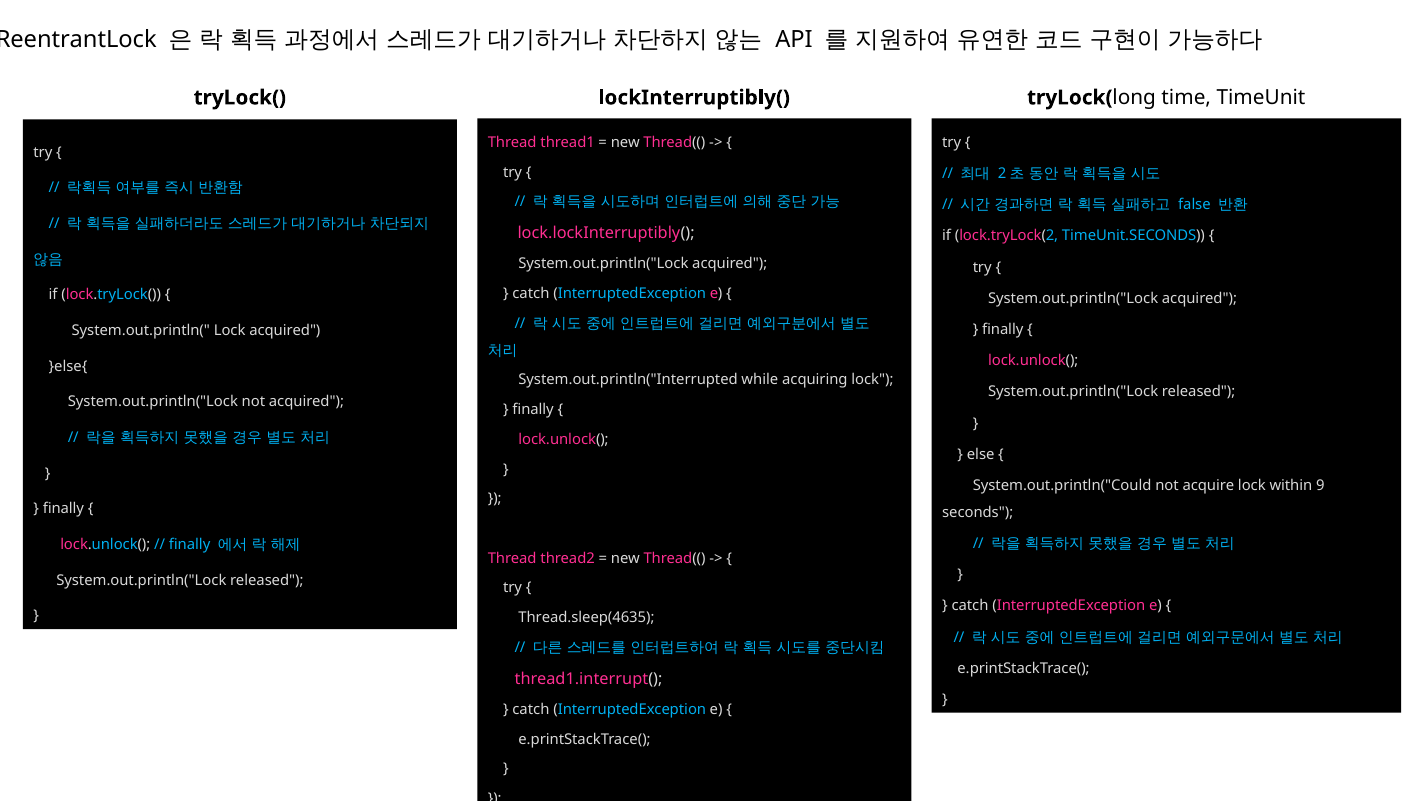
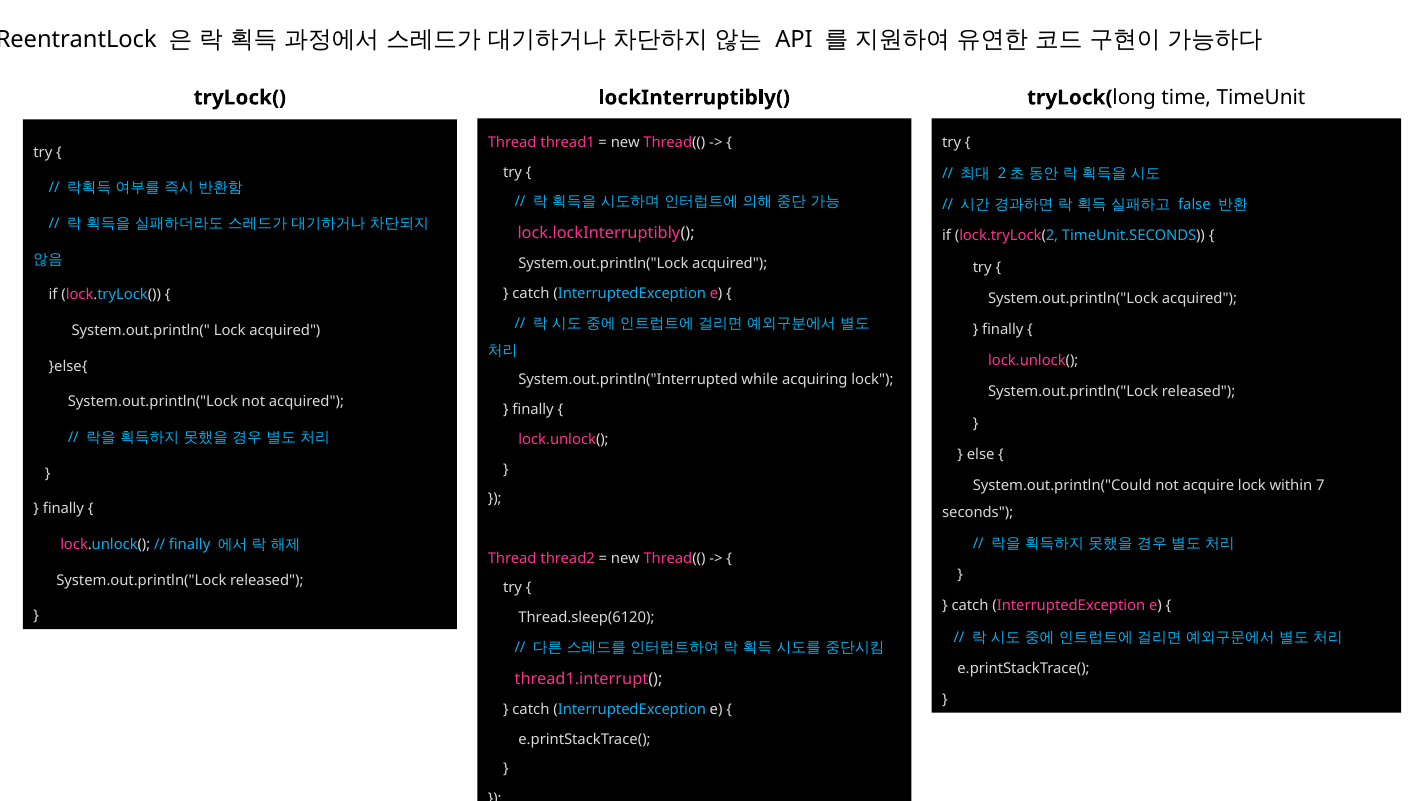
9: 9 -> 7 (1320, 486)
Thread.sleep(4635: Thread.sleep(4635 -> Thread.sleep(6120 (586, 618)
